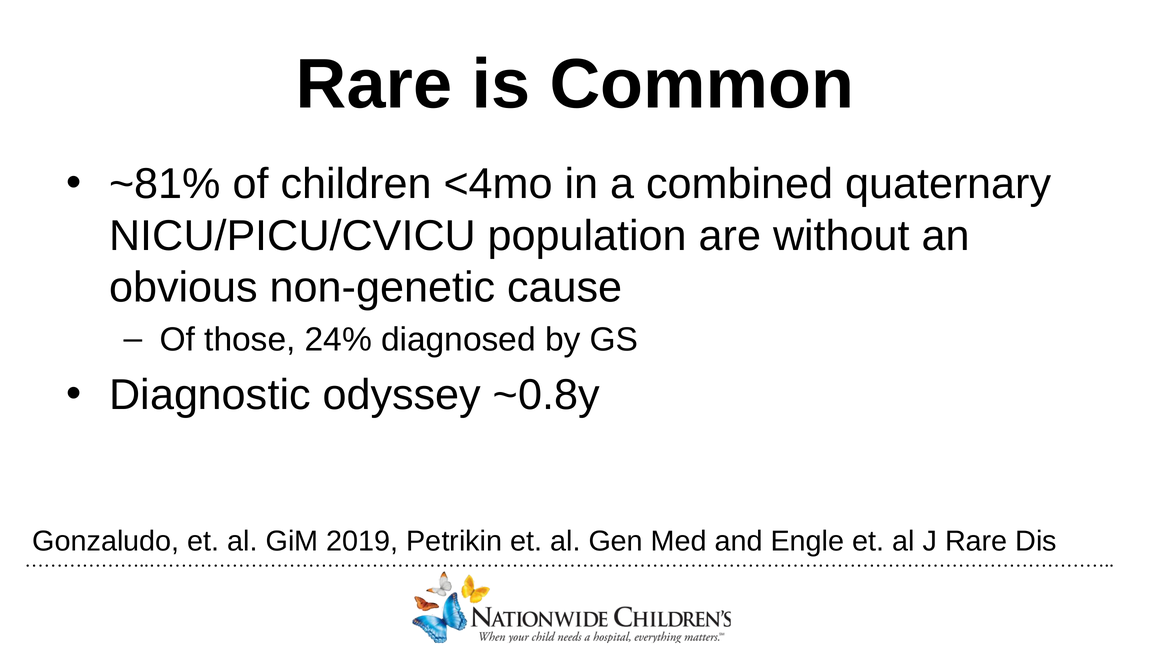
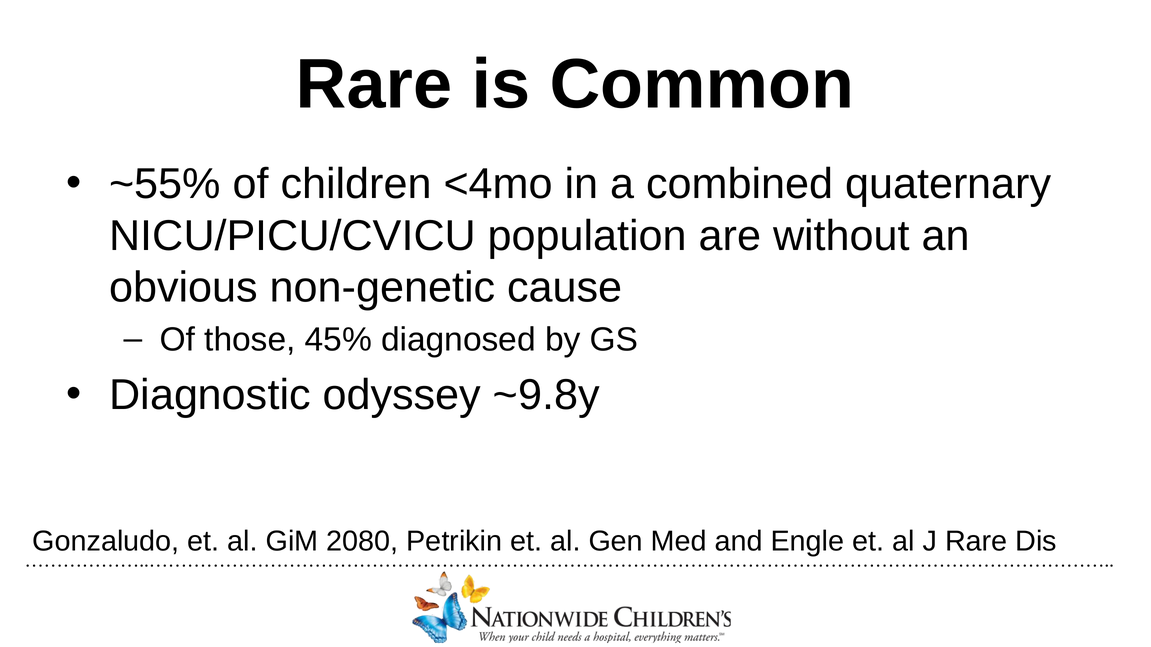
~81%: ~81% -> ~55% (165, 184)
24%: 24% -> 45% (338, 340)
~0.8y: ~0.8y -> ~9.8y (546, 395)
2019: 2019 -> 2080 (362, 542)
